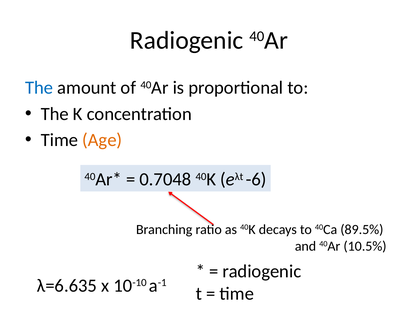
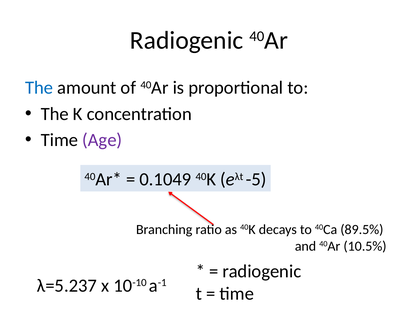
Age colour: orange -> purple (102, 140)
0.7048: 0.7048 -> 0.1049 (165, 179)
-6: -6 -> -5 (256, 179)
λ=6.635: λ=6.635 -> λ=5.237 (67, 285)
